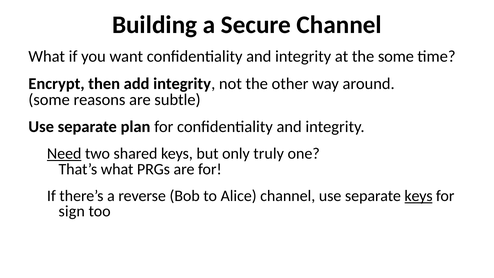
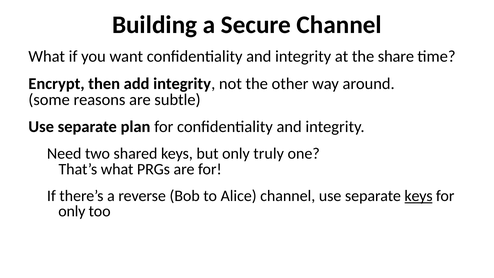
the some: some -> share (396, 56)
Need underline: present -> none (64, 154)
sign: sign -> only (72, 211)
